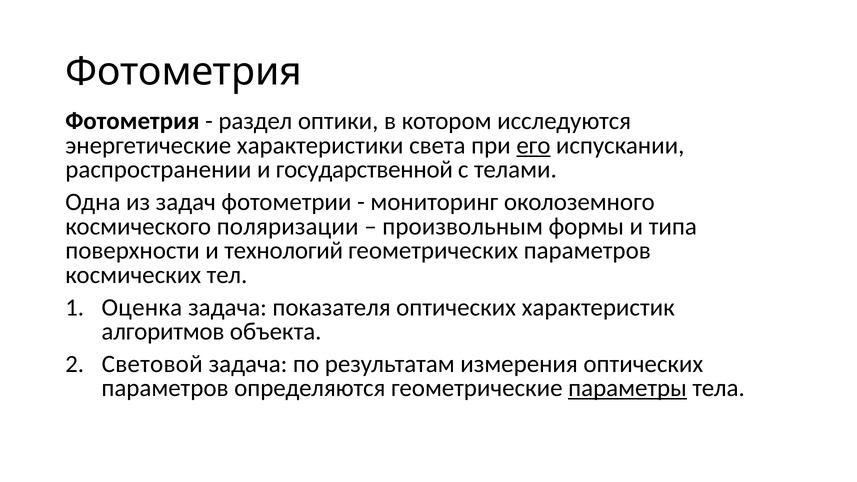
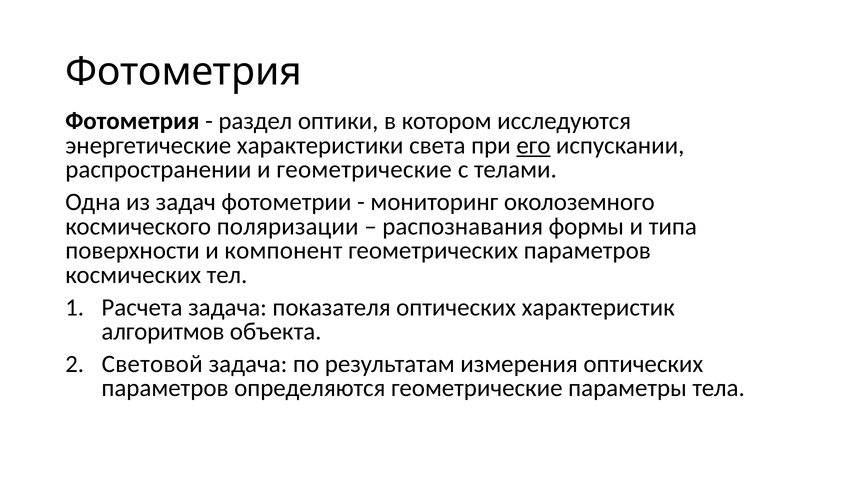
и государственной: государственной -> геометрические (364, 170)
произвольным: произвольным -> распознавания (463, 226)
технологий: технологий -> компонент (283, 251)
Оценка: Оценка -> Расчета (142, 307)
параметры underline: present -> none (628, 388)
